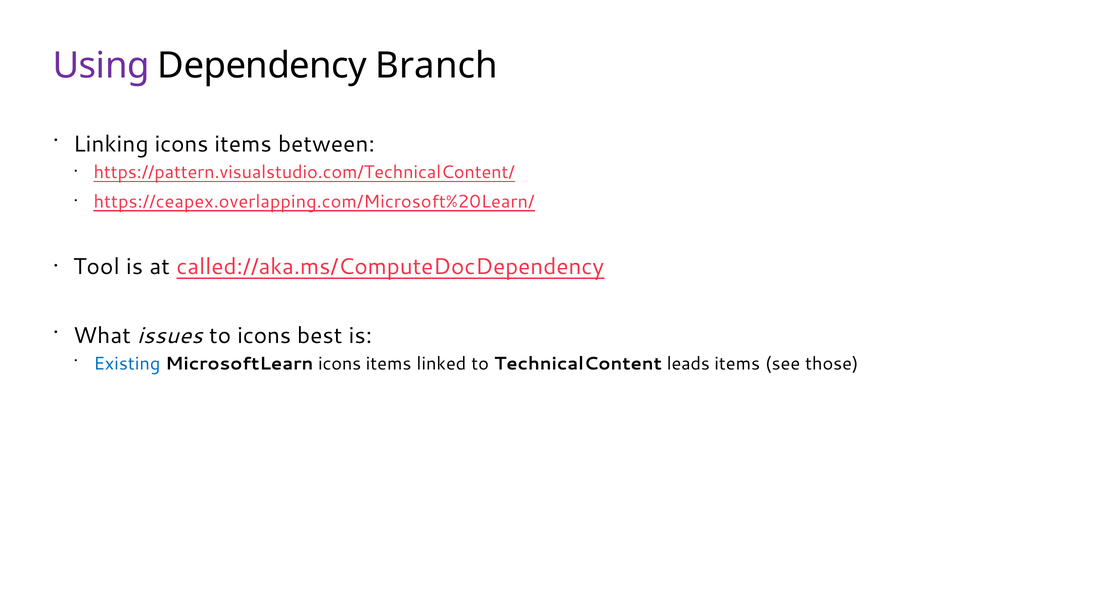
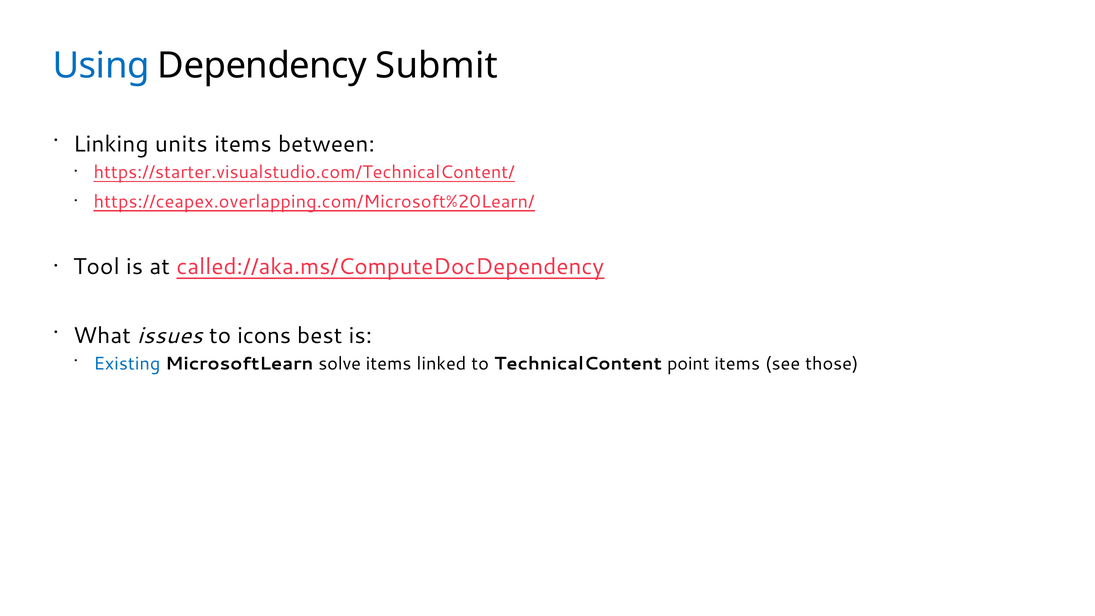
Using colour: purple -> blue (101, 66)
Branch: Branch -> Submit (437, 66)
Linking icons: icons -> units (181, 144)
https://pattern.visualstudio.com/TechnicalContent/: https://pattern.visualstudio.com/TechnicalContent/ -> https://starter.visualstudio.com/TechnicalContent/ (304, 172)
MicrosoftLearn icons: icons -> solve (340, 364)
leads: leads -> point (688, 364)
